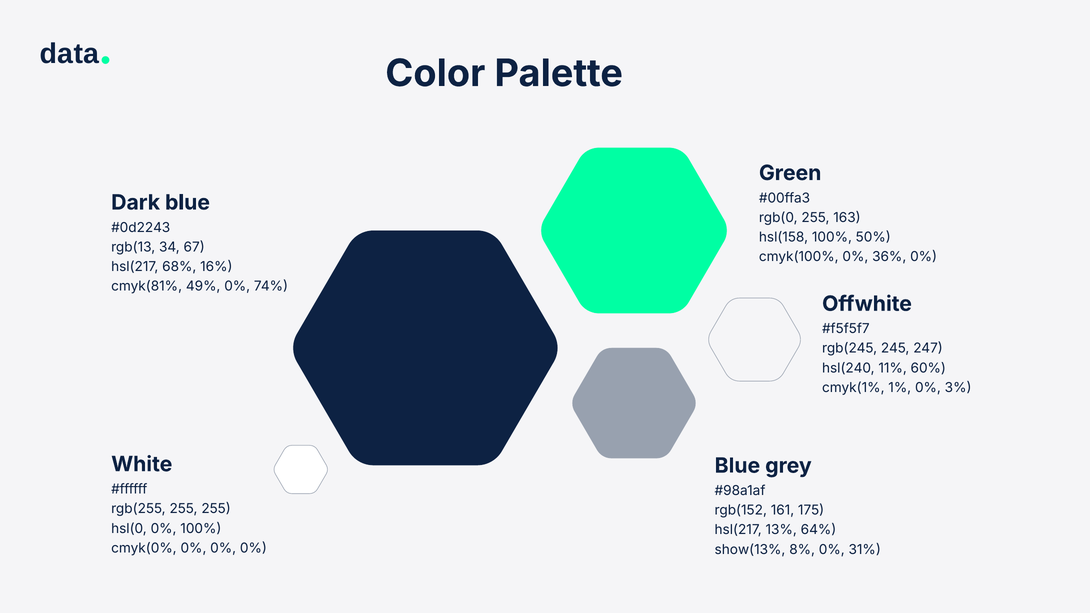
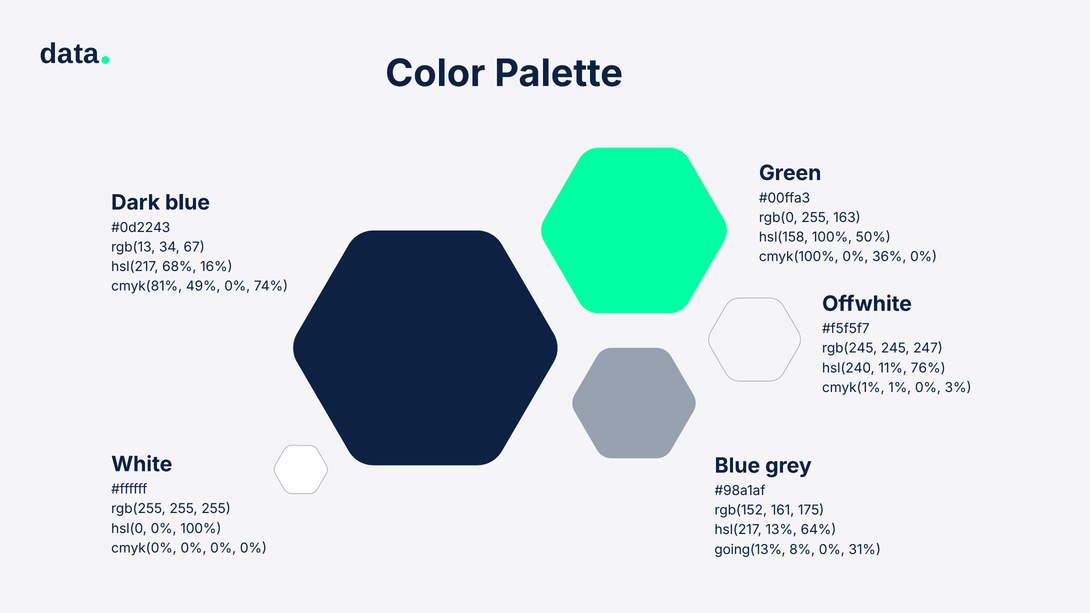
60%: 60% -> 76% (928, 368)
show(13%: show(13% -> going(13% (750, 550)
